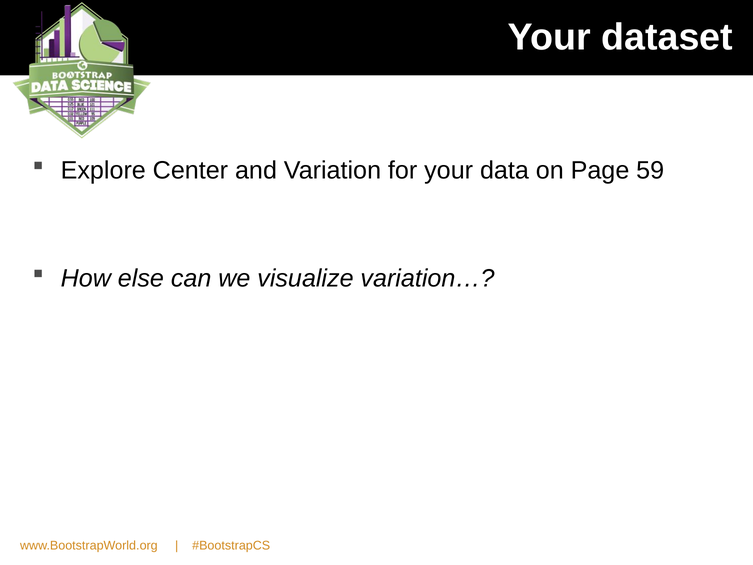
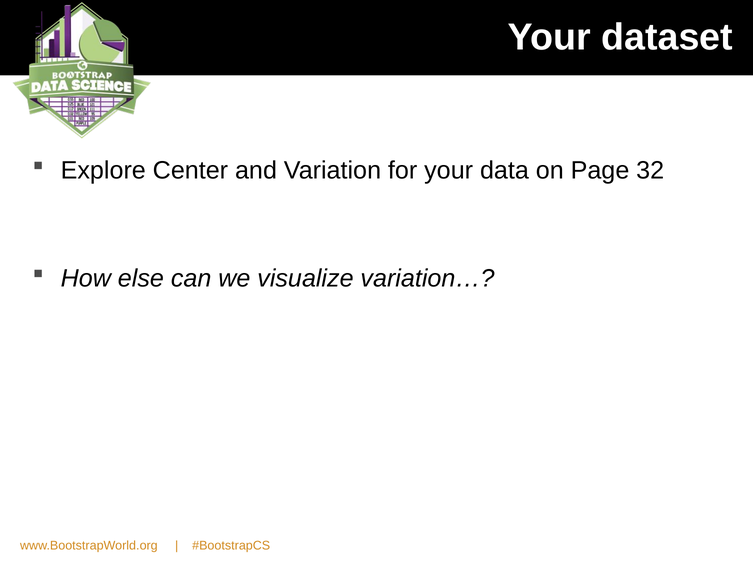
59: 59 -> 32 (650, 170)
